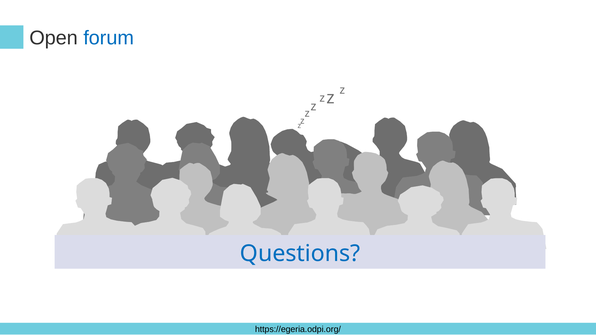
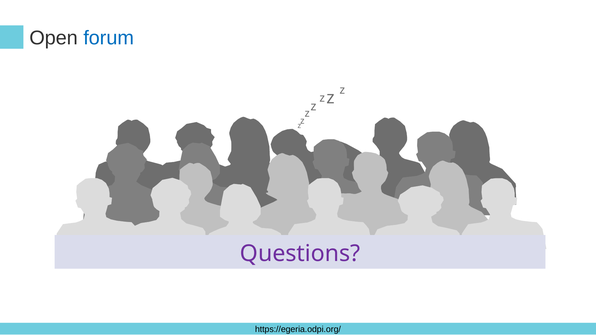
Questions colour: blue -> purple (300, 254)
